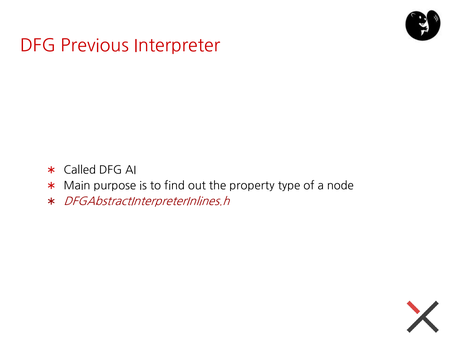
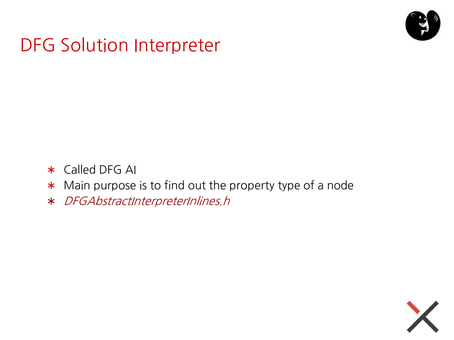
Previous: Previous -> Solution (95, 46)
